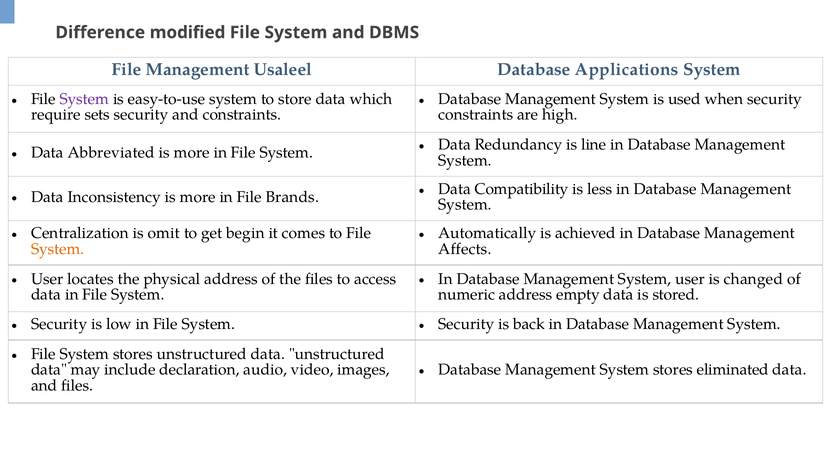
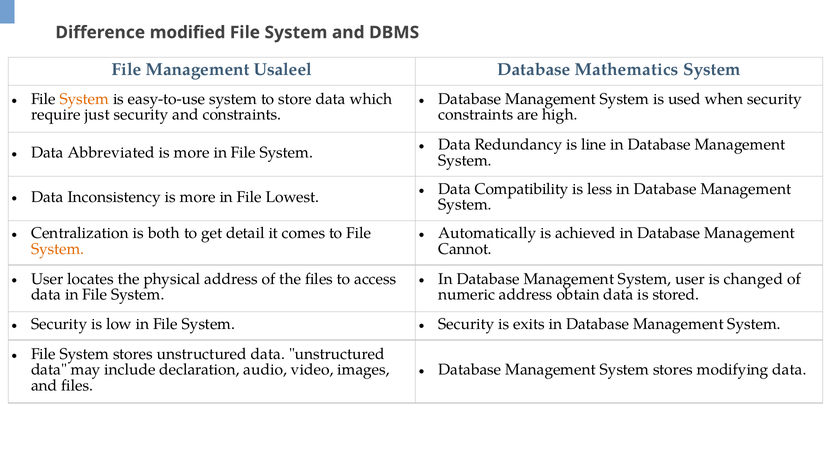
Applications: Applications -> Mathematics (627, 69)
System colour: purple -> orange (84, 99)
sets: sets -> just (97, 115)
Brands: Brands -> Lowest (292, 197)
omit: omit -> both (164, 233)
begin: begin -> detail (245, 233)
Affects: Affects -> Cannot (465, 249)
empty: empty -> obtain (578, 294)
back: back -> exits (529, 324)
eliminated: eliminated -> modifying (733, 369)
